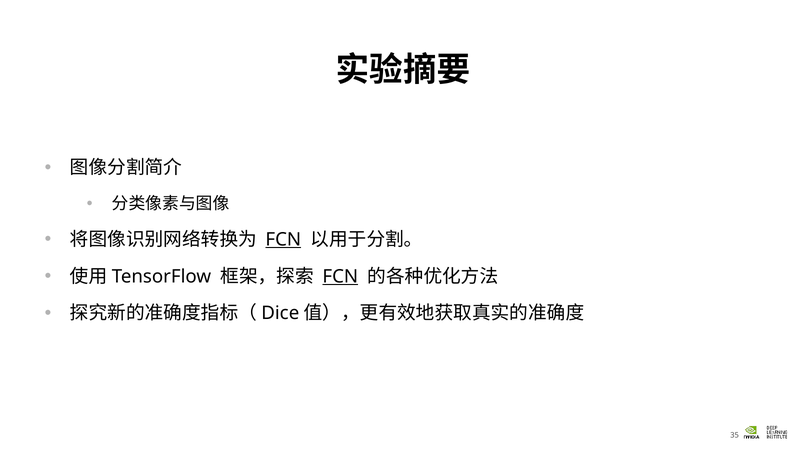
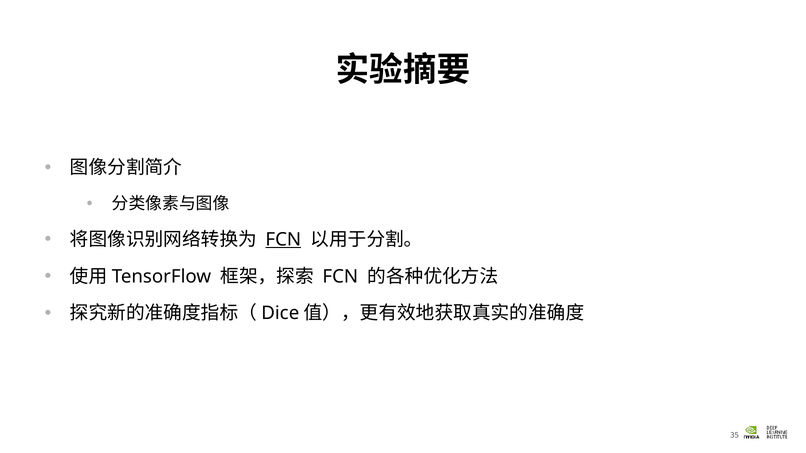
FCN underline: present -> none (340, 277)
